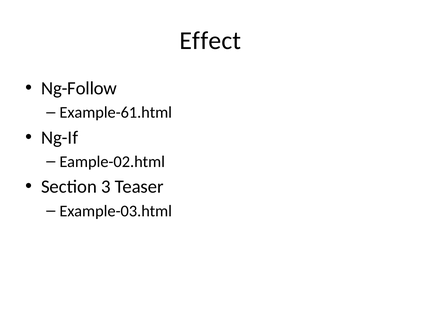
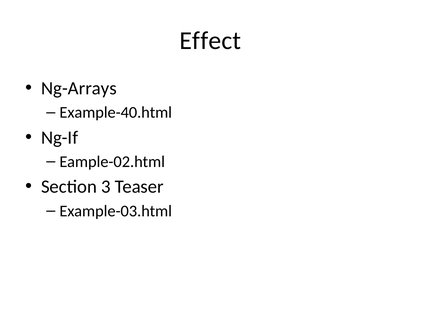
Ng-Follow: Ng-Follow -> Ng-Arrays (79, 88)
Example-61.html: Example-61.html -> Example-40.html (116, 112)
